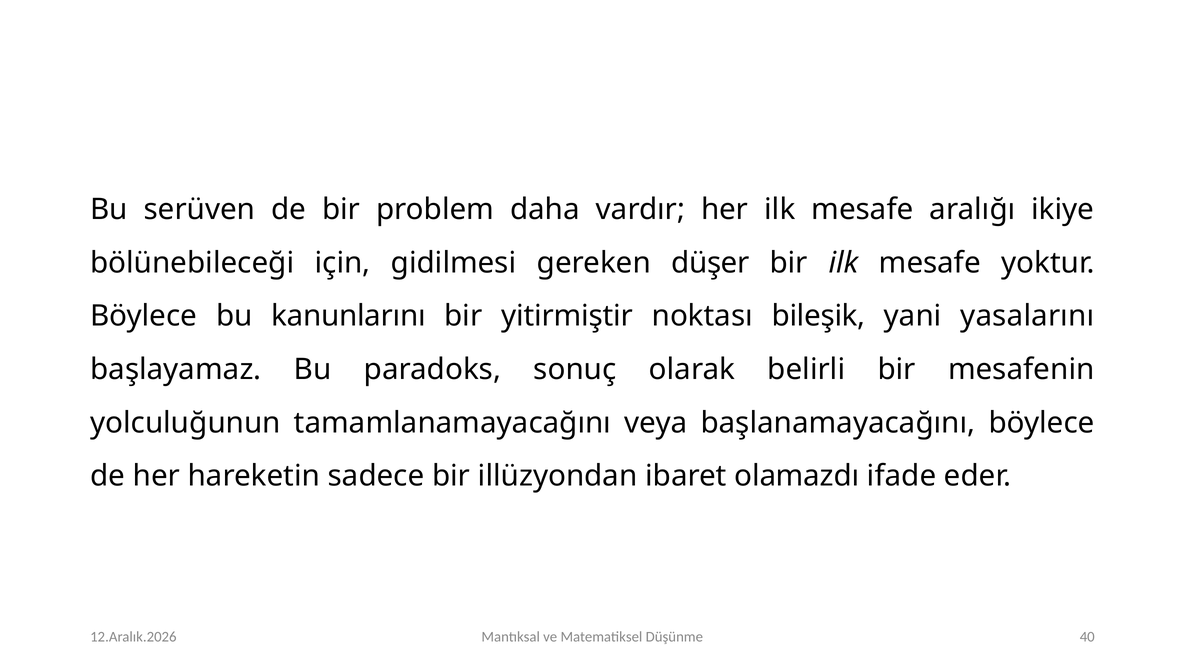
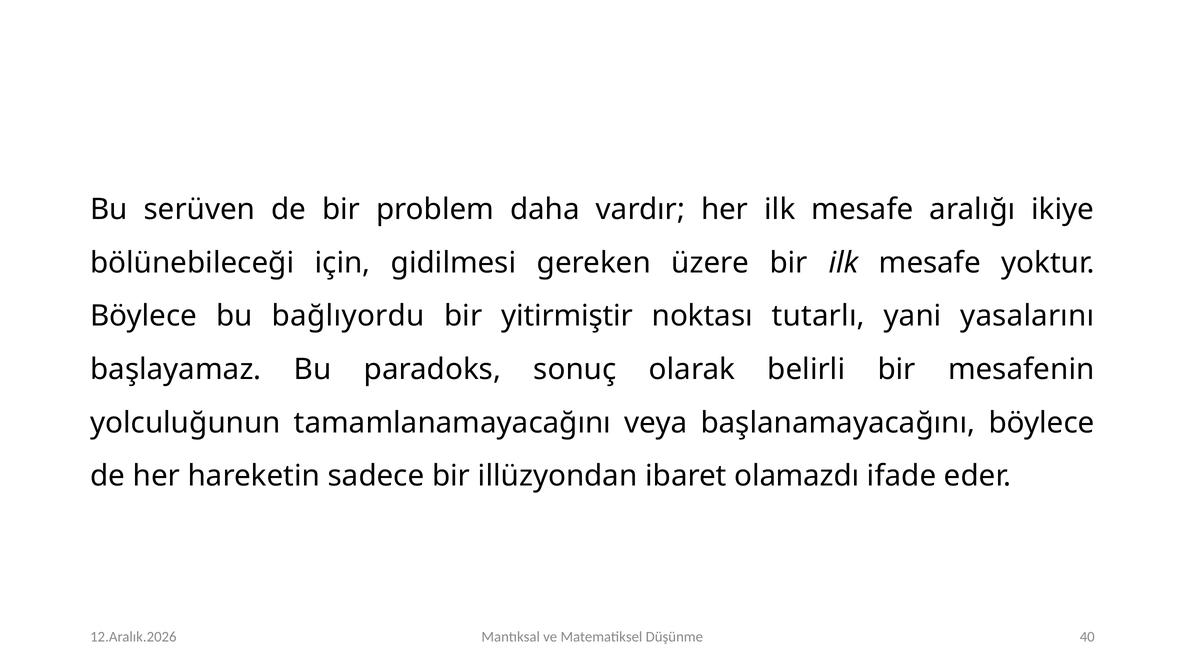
düşer: düşer -> üzere (710, 263)
kanunlarını: kanunlarını -> bağlıyordu (348, 316)
bileşik: bileşik -> tutarlı (818, 316)
